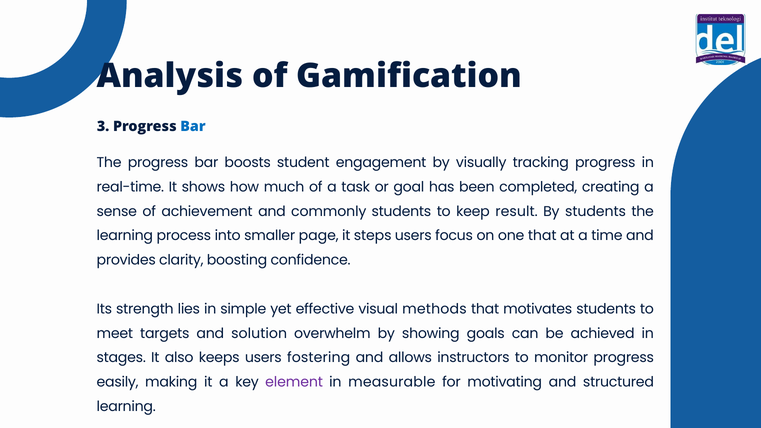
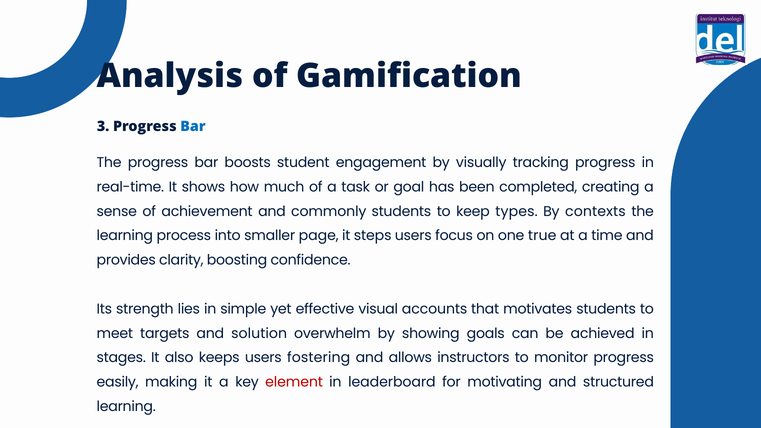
result: result -> types (516, 211)
By students: students -> contexts (595, 211)
one that: that -> true (542, 236)
methods: methods -> accounts (435, 309)
element colour: purple -> red (294, 382)
measurable: measurable -> leaderboard (392, 382)
